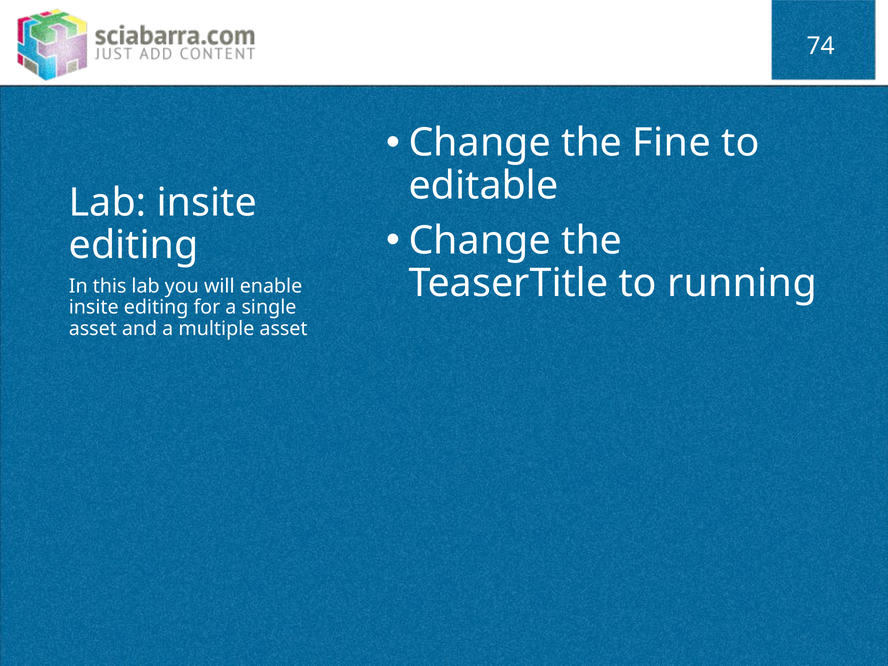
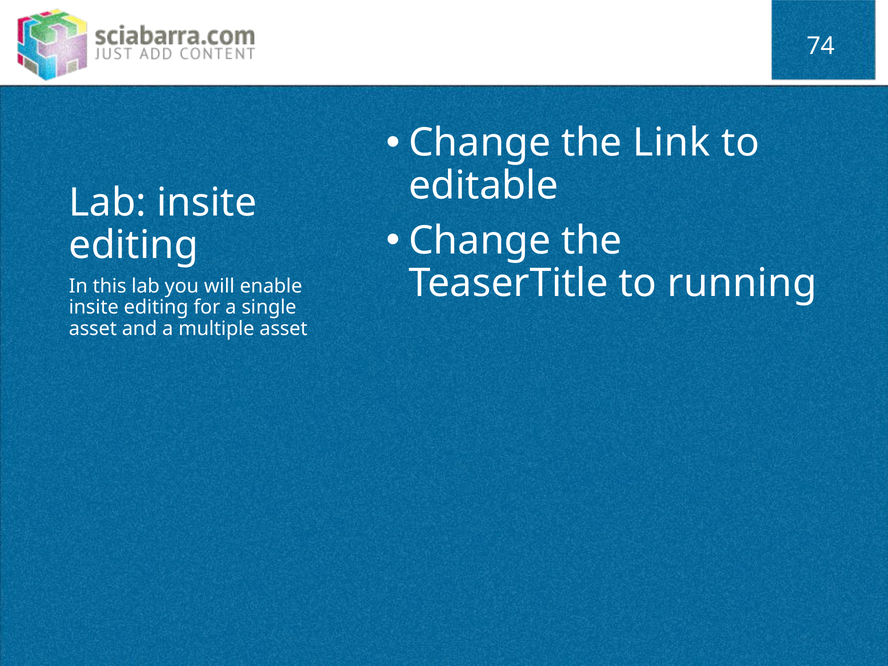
Fine: Fine -> Link (672, 143)
